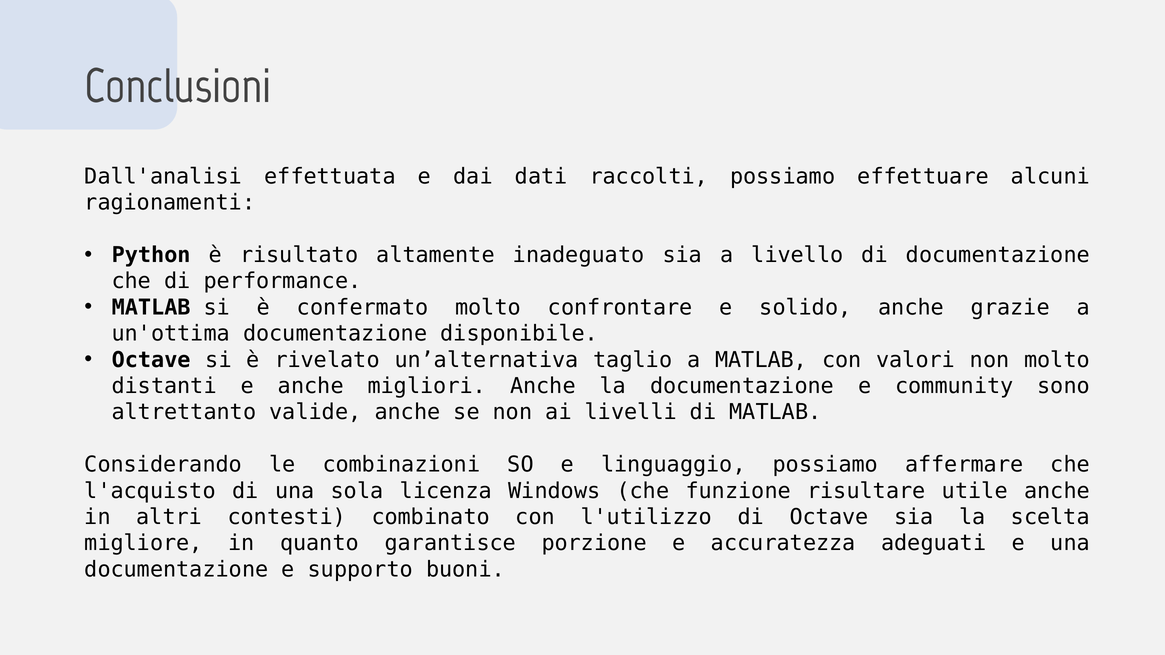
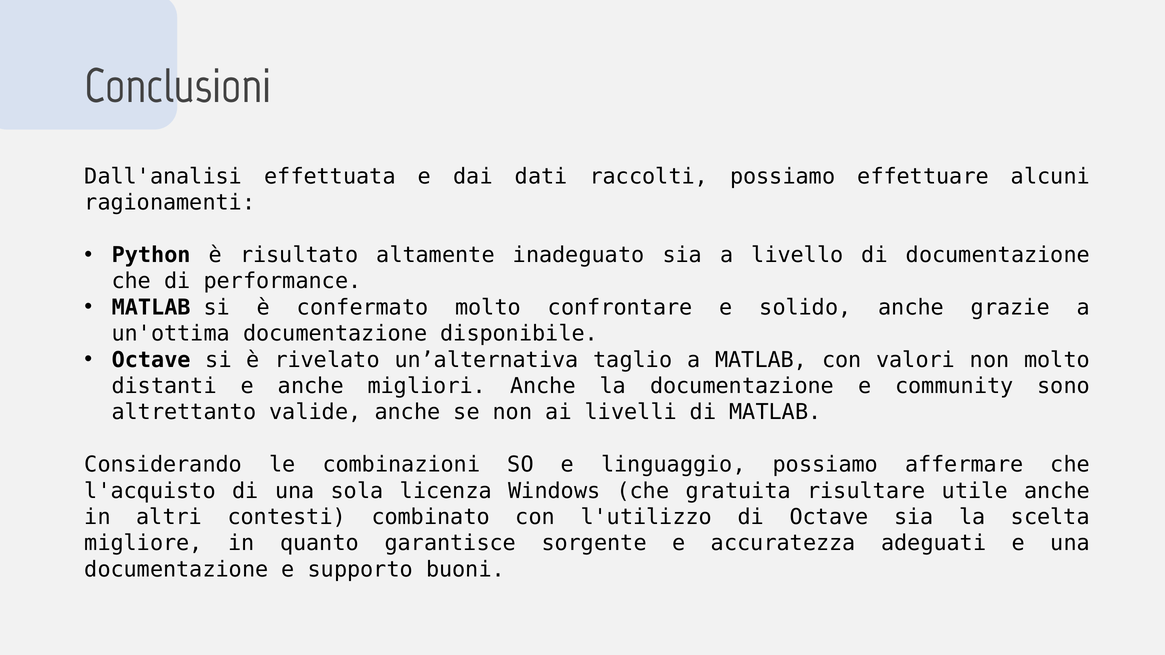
funzione: funzione -> gratuita (738, 491)
porzione: porzione -> sorgente (594, 543)
